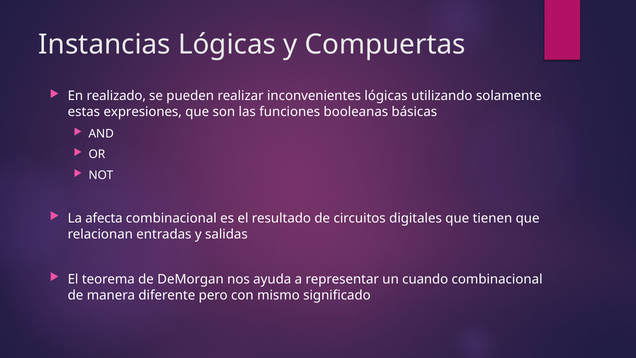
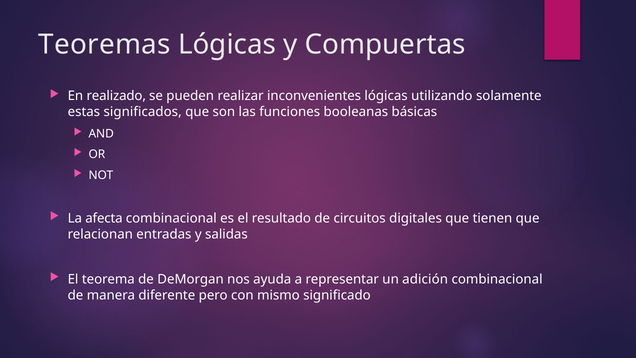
Instancias: Instancias -> Teoremas (105, 45)
expresiones: expresiones -> significados (143, 112)
cuando: cuando -> adición (425, 279)
